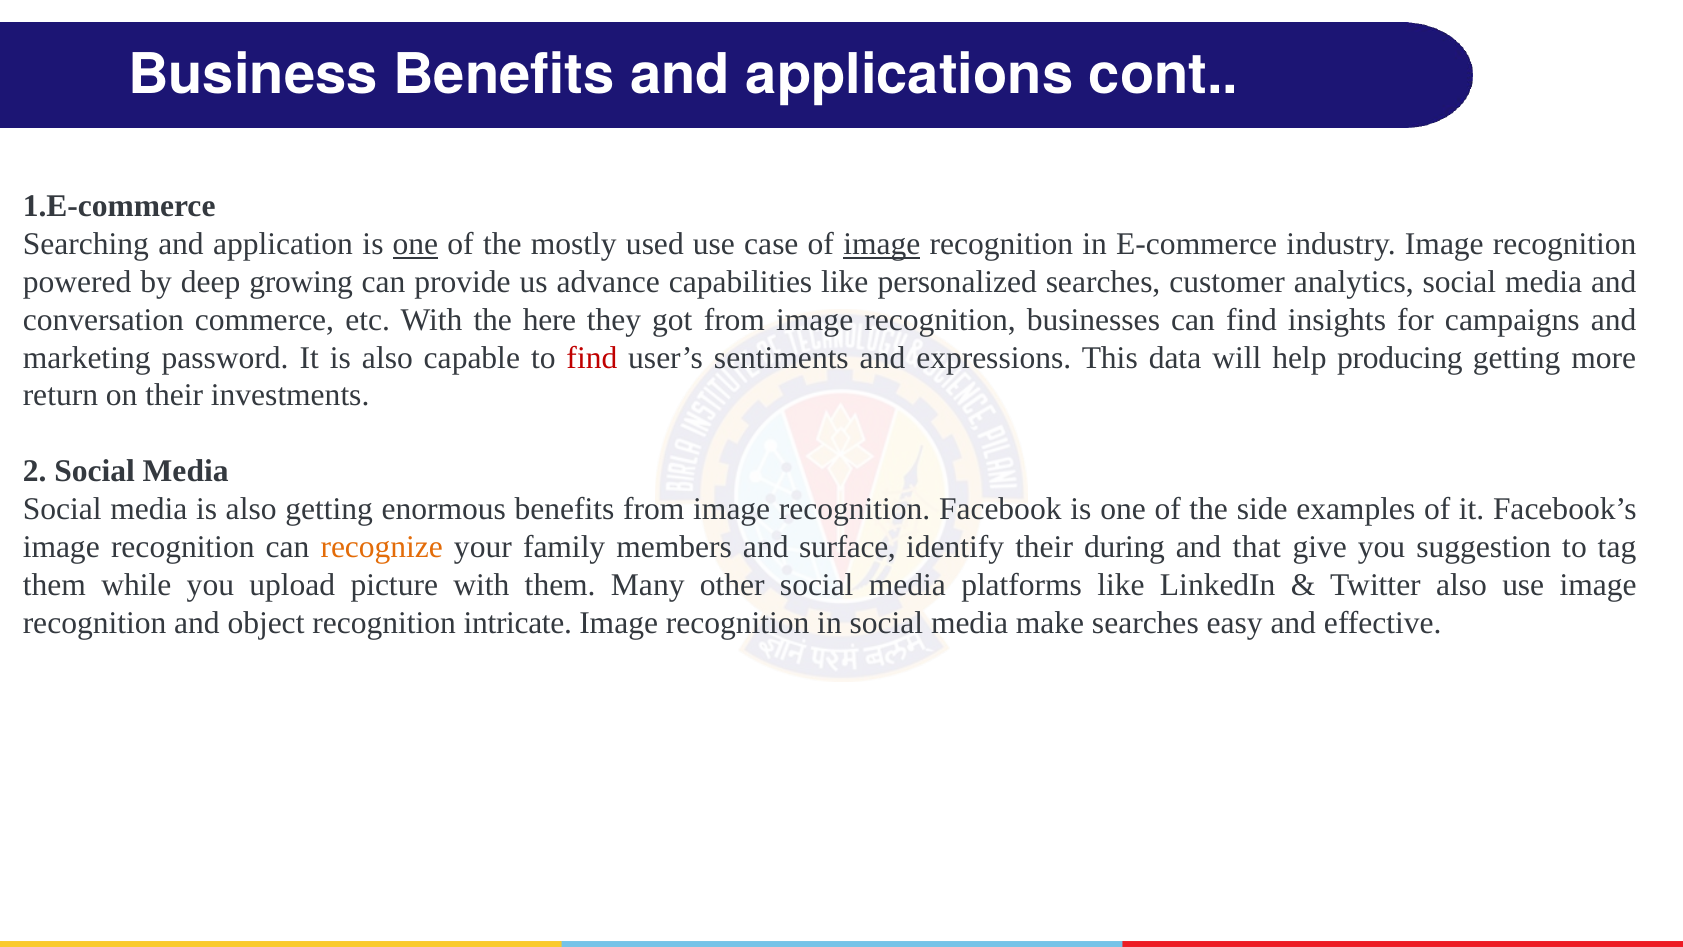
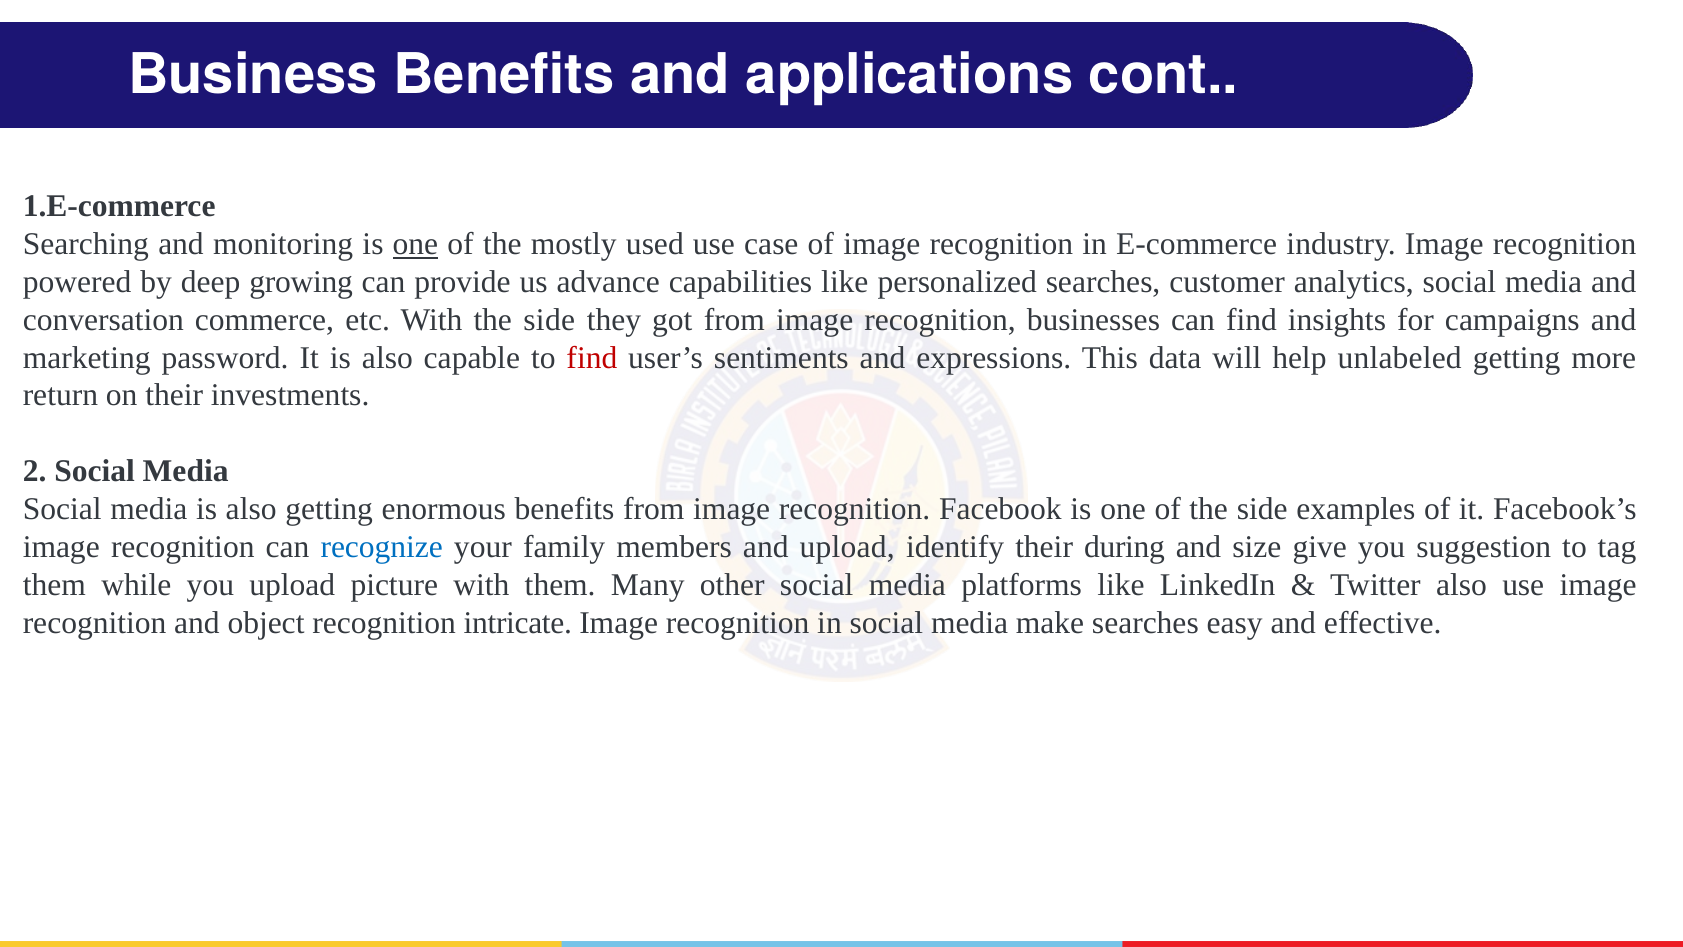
application: application -> monitoring (283, 244)
image underline: present -> none (882, 244)
With the here: here -> side (549, 320)
producing: producing -> unlabeled (1400, 358)
recognize colour: orange -> blue (382, 547)
and surface: surface -> upload (847, 547)
that: that -> size (1257, 547)
